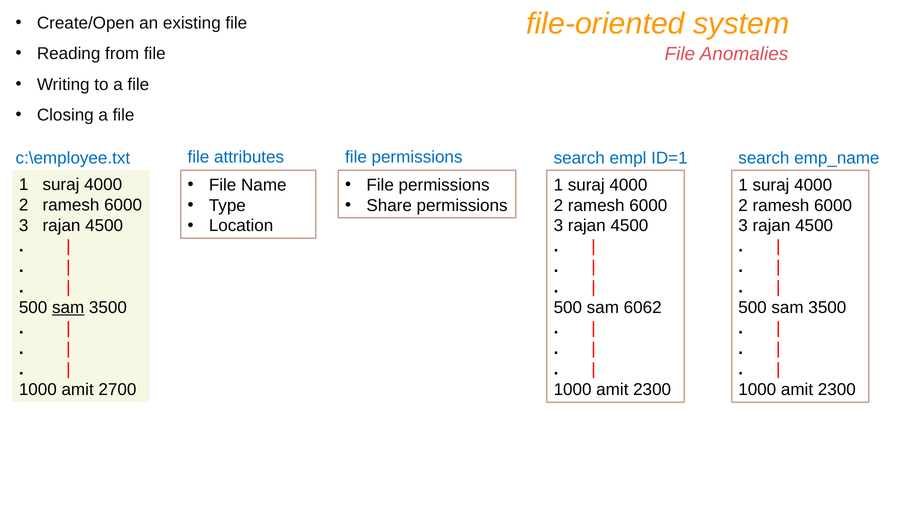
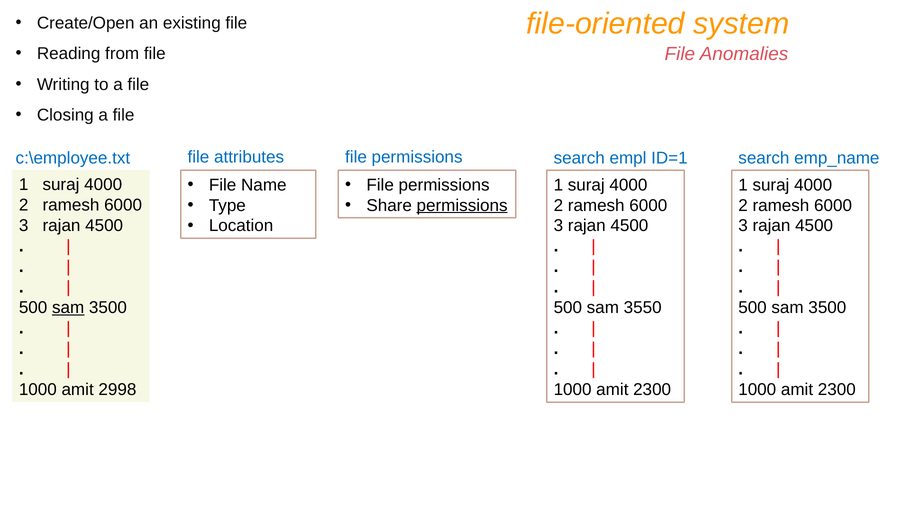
permissions underline: none -> present (462, 205)
6062: 6062 -> 3550 (643, 308)
2700: 2700 -> 2998 (117, 389)
